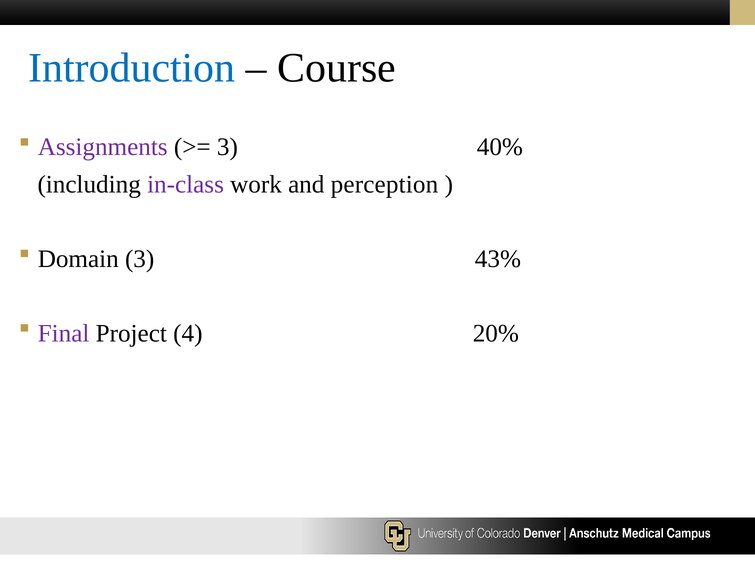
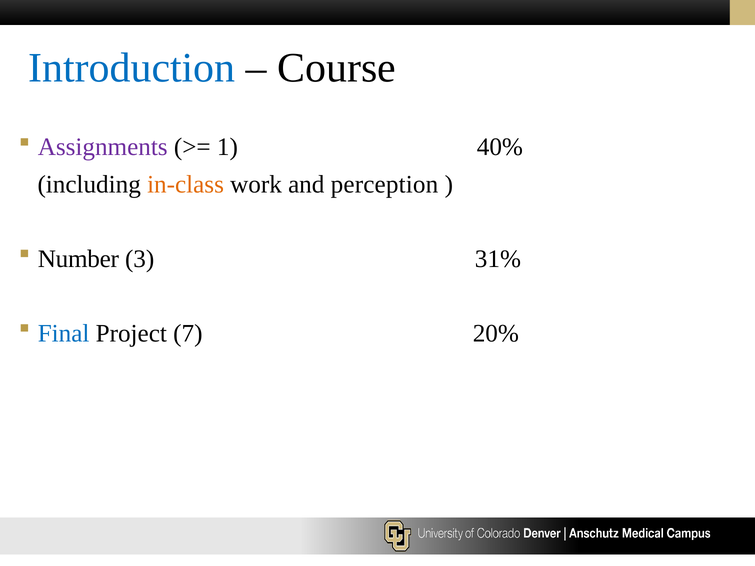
3: 3 -> 1 (227, 147)
in-class colour: purple -> orange (186, 184)
Domain: Domain -> Number (78, 259)
43%: 43% -> 31% (498, 259)
Final colour: purple -> blue (64, 333)
4: 4 -> 7 (188, 333)
